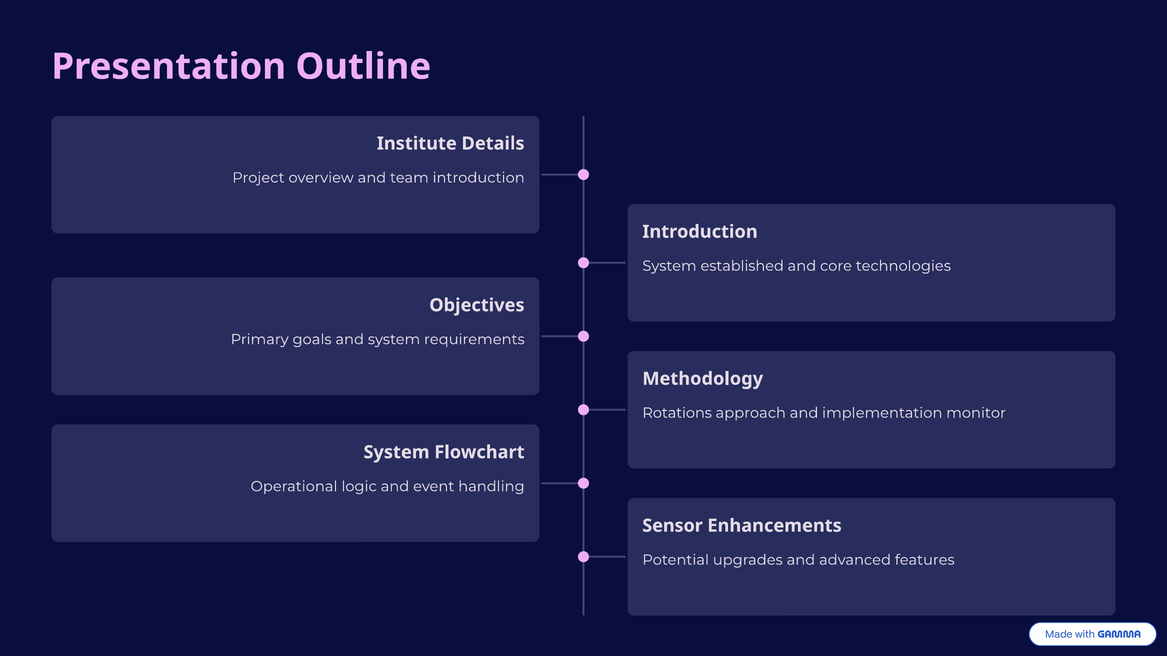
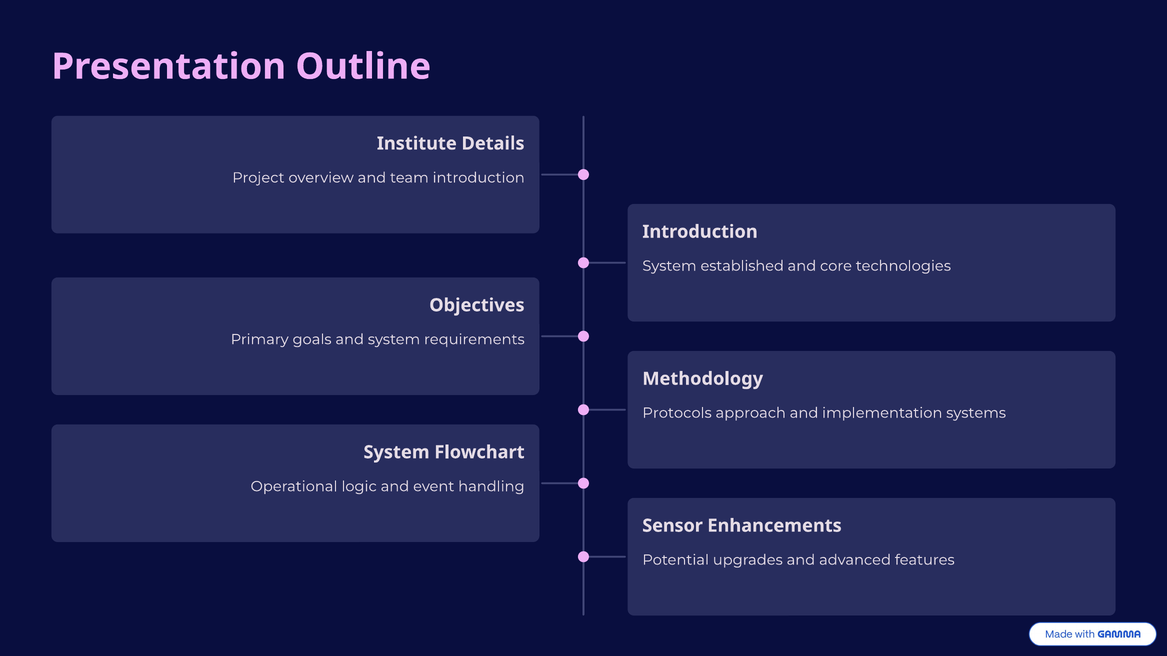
Rotations: Rotations -> Protocols (677, 413)
monitor: monitor -> systems (976, 413)
